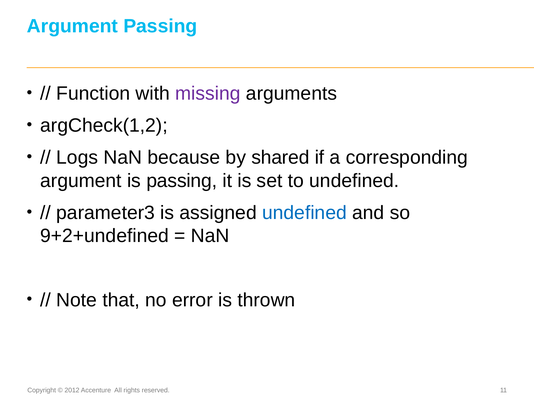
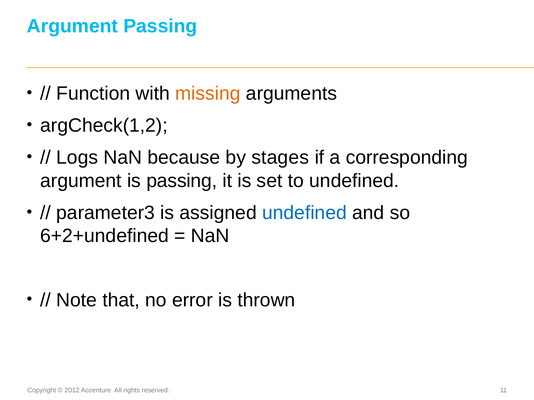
missing colour: purple -> orange (208, 94)
shared: shared -> stages (280, 158)
9+2+undefined: 9+2+undefined -> 6+2+undefined (105, 236)
